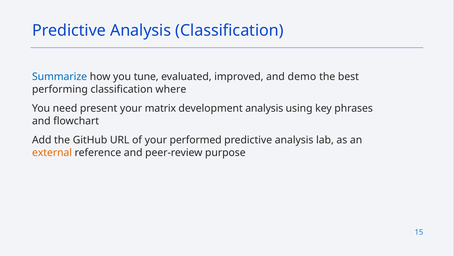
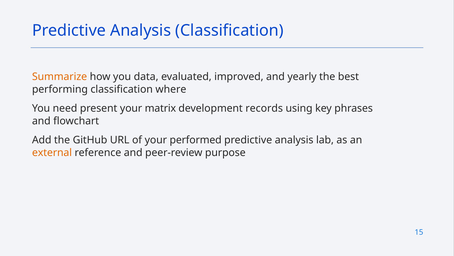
Summarize colour: blue -> orange (60, 77)
tune: tune -> data (146, 77)
demo: demo -> yearly (302, 77)
development analysis: analysis -> records (264, 108)
